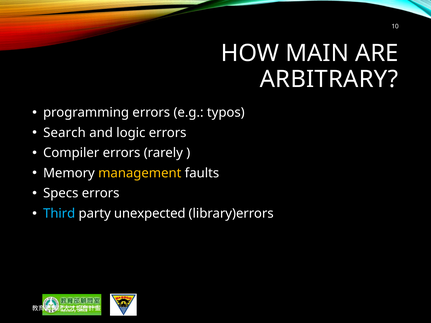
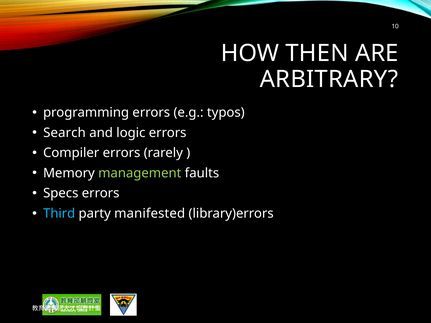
MAIN: MAIN -> THEN (317, 53)
management colour: yellow -> light green (140, 173)
unexpected: unexpected -> manifested (150, 214)
